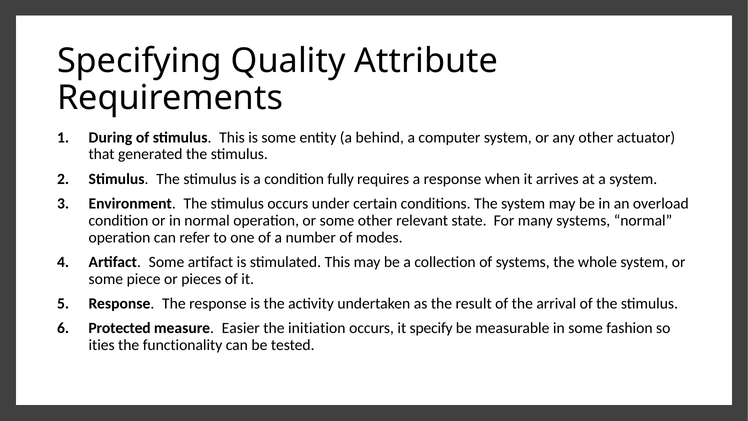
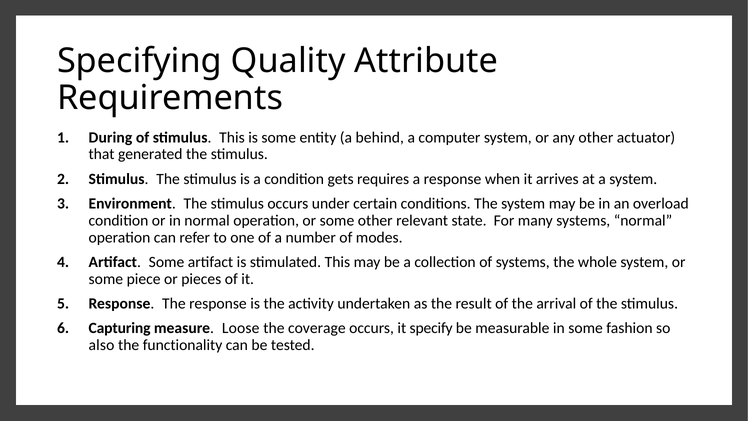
fully: fully -> gets (341, 179)
Protected: Protected -> Capturing (120, 328)
Easier: Easier -> Loose (241, 328)
initiation: initiation -> coverage (317, 328)
ities: ities -> also (101, 345)
